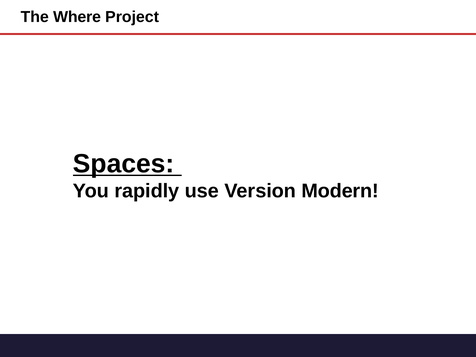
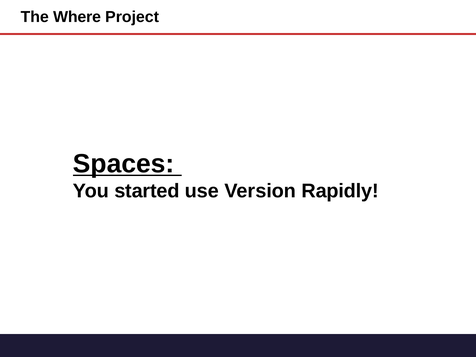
rapidly: rapidly -> started (147, 191)
Modern: Modern -> Rapidly (340, 191)
